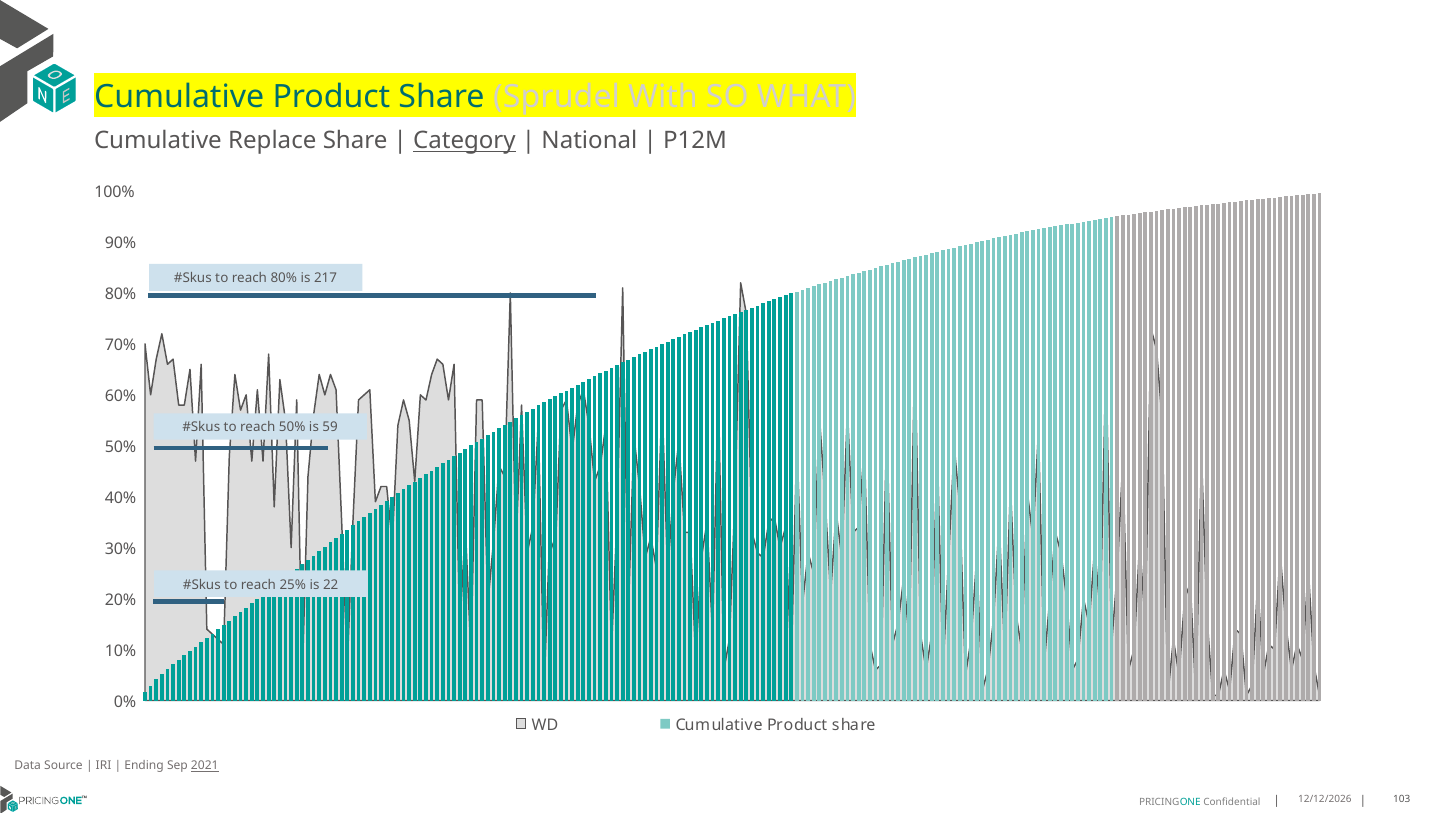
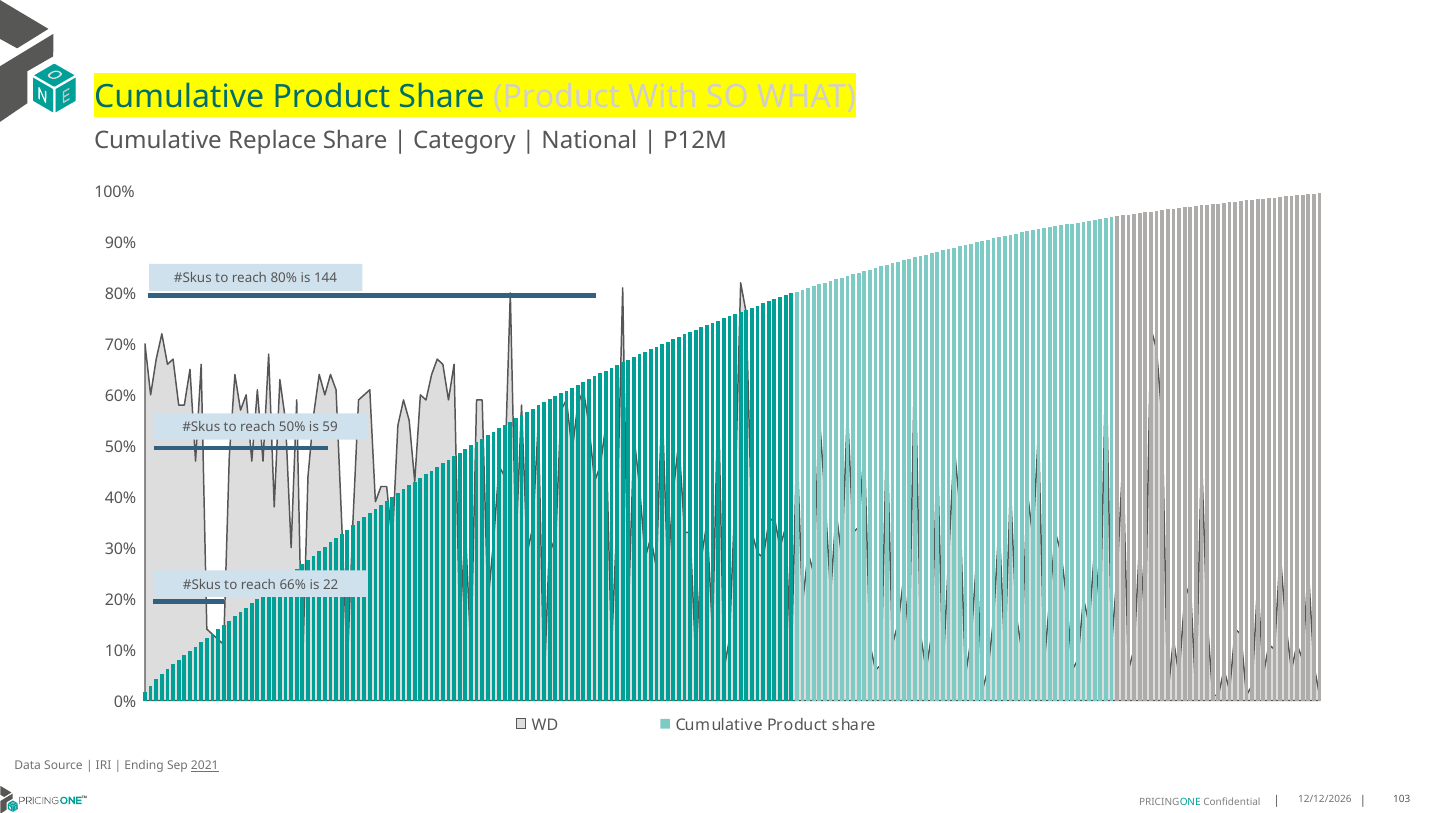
Share Sprudel: Sprudel -> Product (557, 97)
Category underline: present -> none (464, 141)
217: 217 -> 144 (326, 279)
25%: 25% -> 66% (293, 585)
